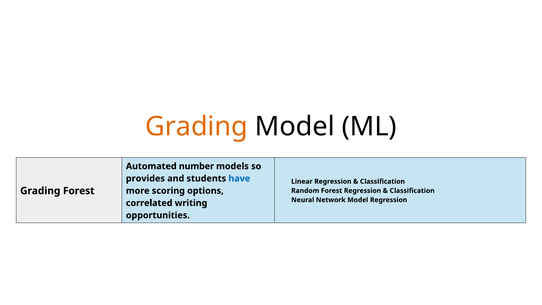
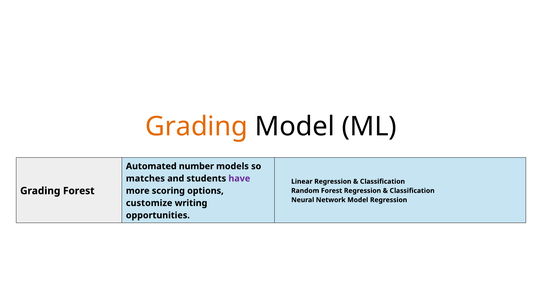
provides: provides -> matches (145, 178)
have colour: blue -> purple (239, 178)
correlated: correlated -> customize (149, 203)
